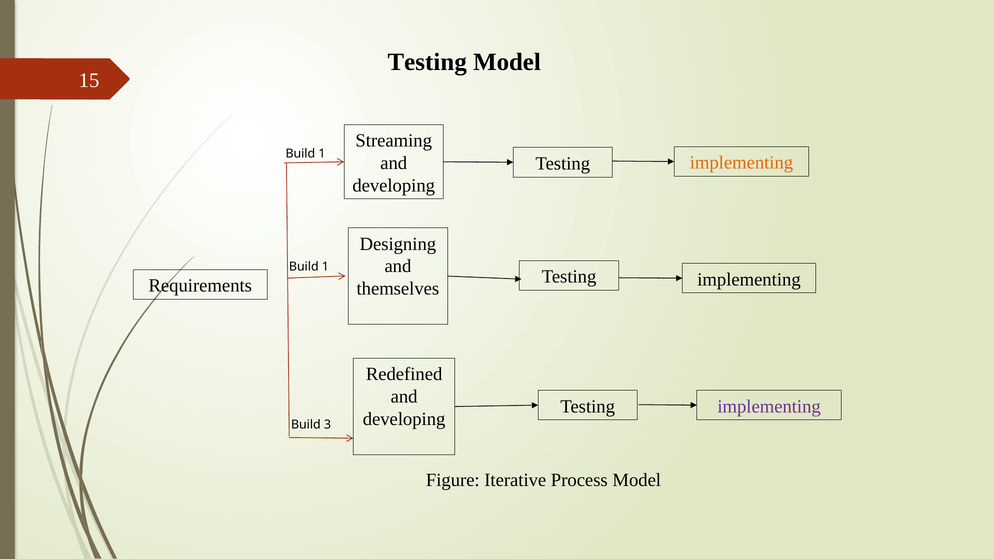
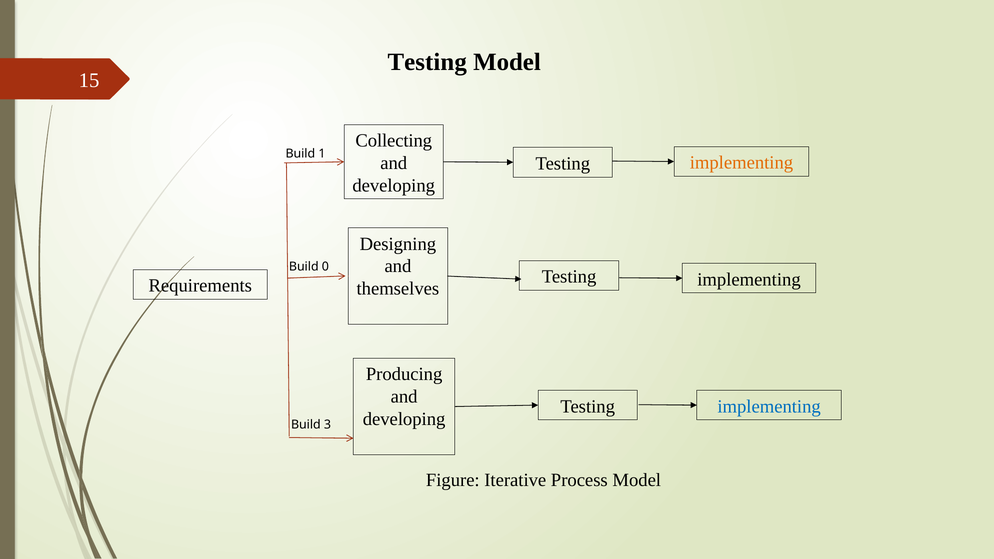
Streaming: Streaming -> Collecting (394, 141)
1: 1 -> 0 (325, 267)
Redefined: Redefined -> Producing (404, 374)
implementing colour: purple -> blue (769, 407)
